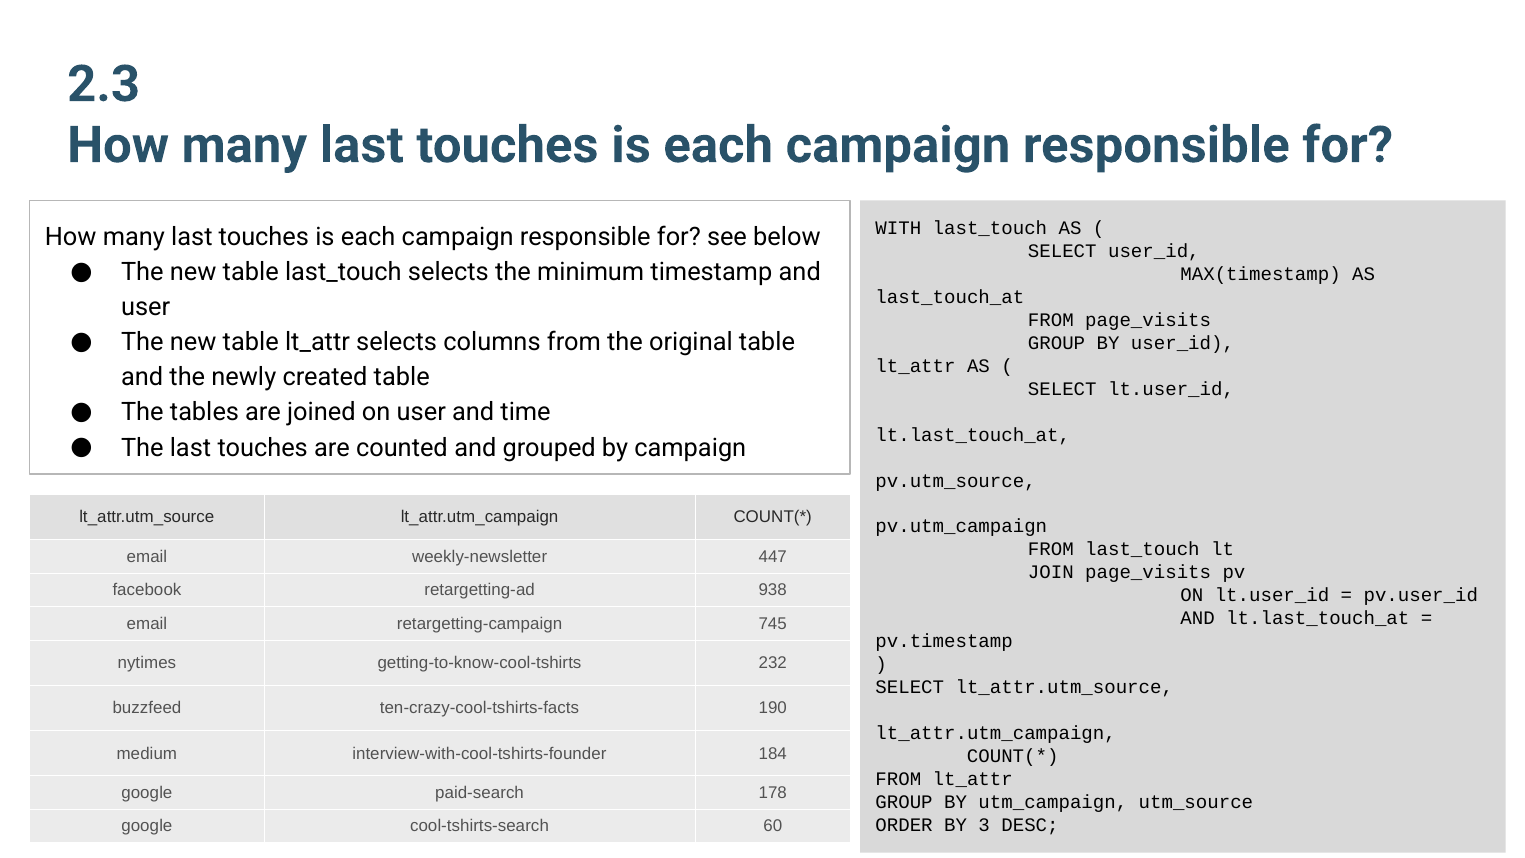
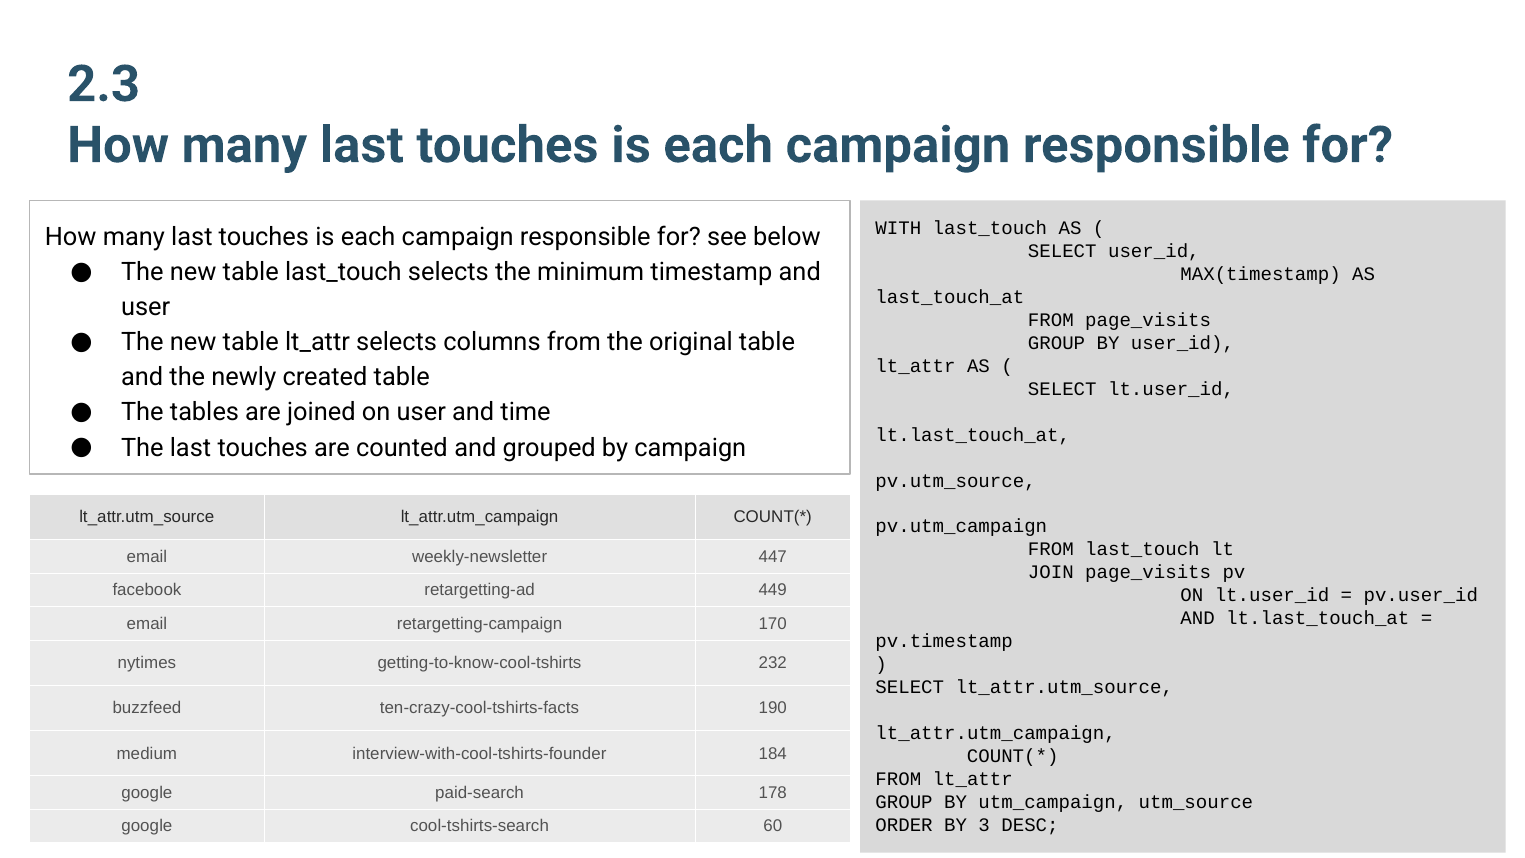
938: 938 -> 449 (773, 590)
745: 745 -> 170 (773, 624)
